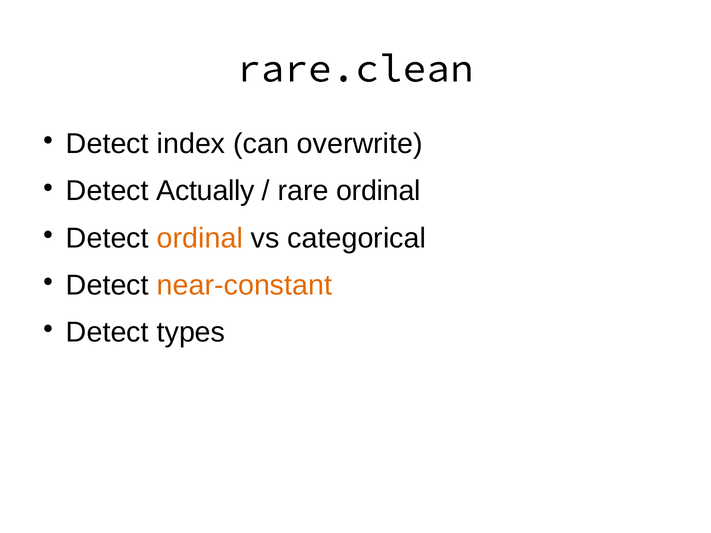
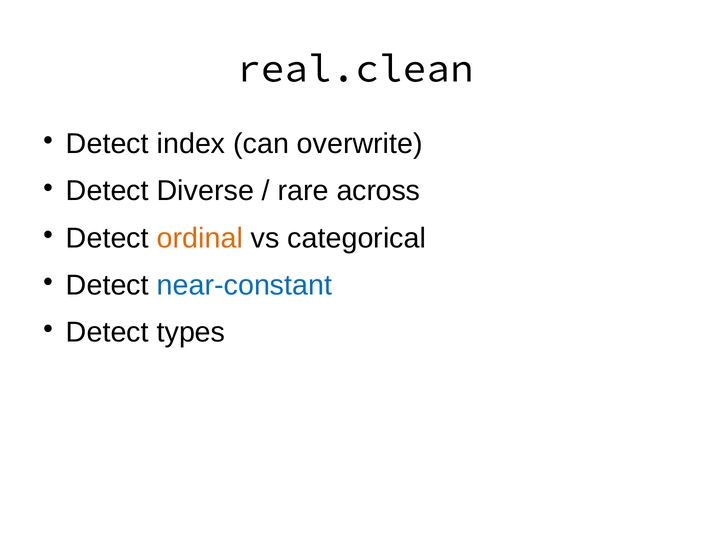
rare.clean: rare.clean -> real.clean (355, 69)
Actually: Actually -> Diverse (205, 191)
rare ordinal: ordinal -> across (378, 191)
near-constant colour: orange -> blue (244, 285)
